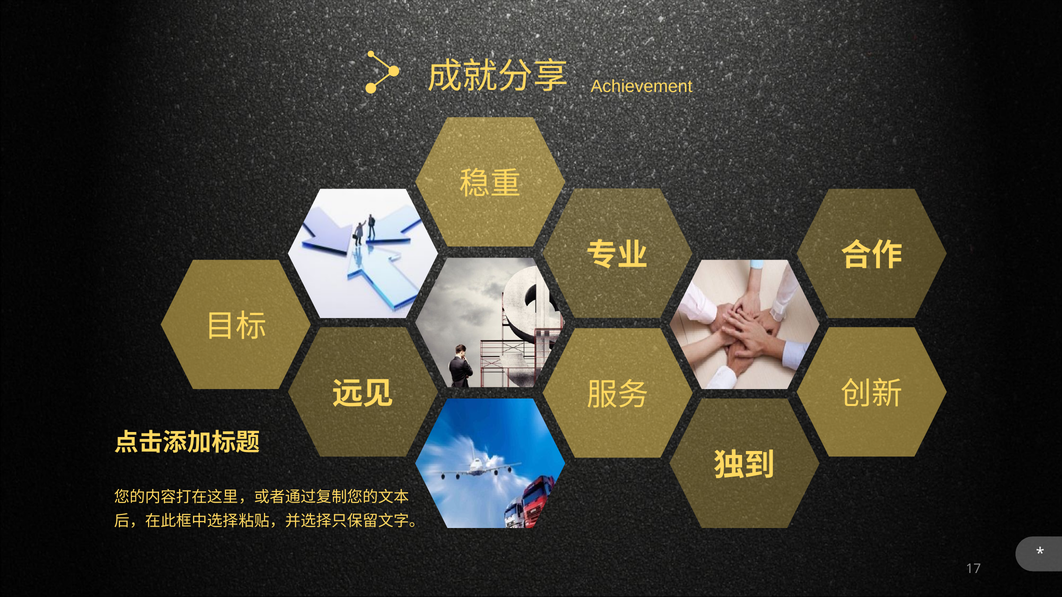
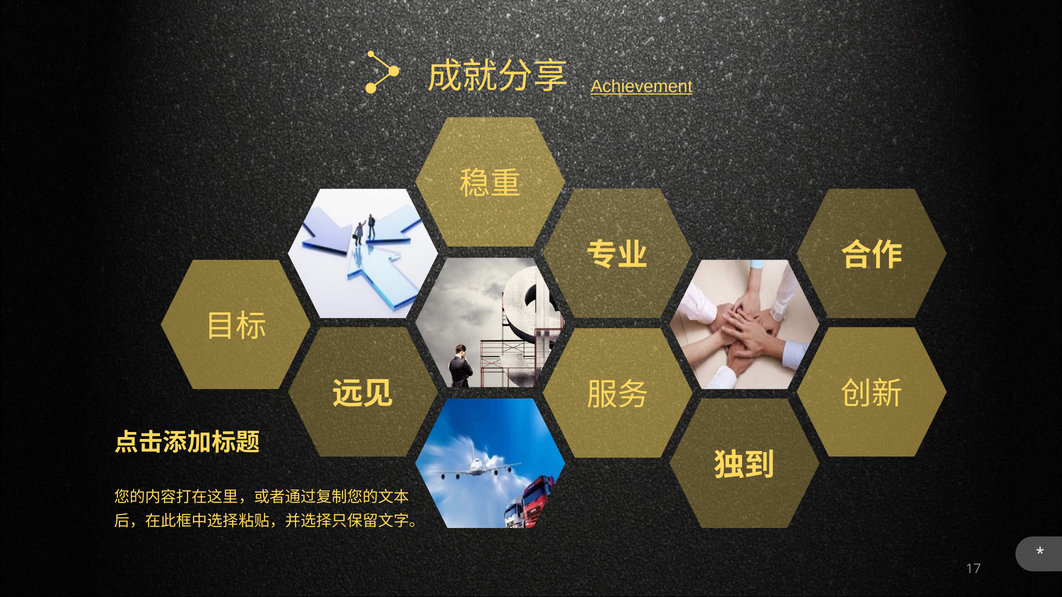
Achievement underline: none -> present (642, 86)
